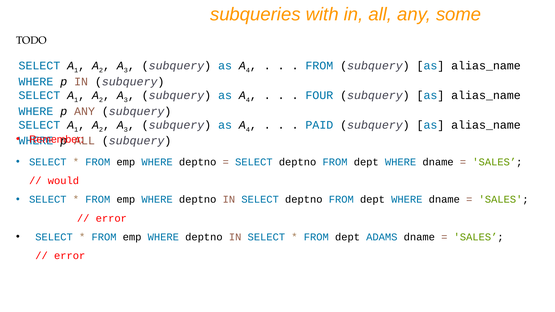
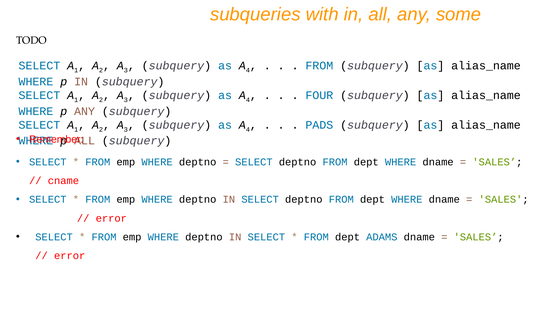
PAID: PAID -> PADS (319, 125)
would: would -> cname (63, 181)
